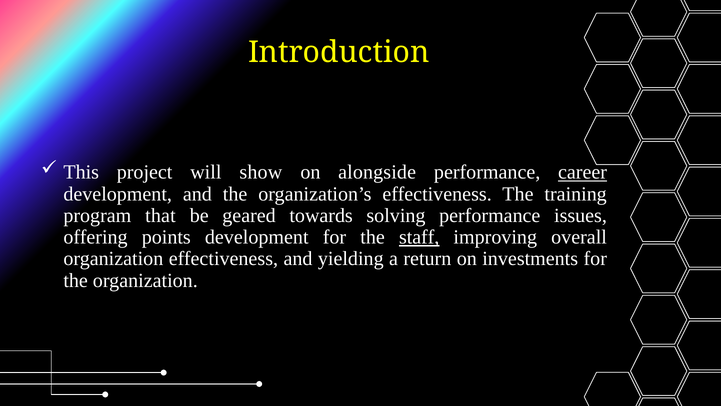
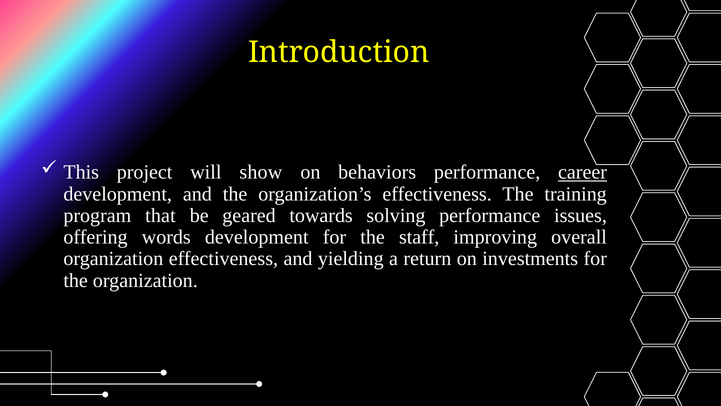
alongside: alongside -> behaviors (377, 172)
points: points -> words (166, 237)
staff underline: present -> none (419, 237)
